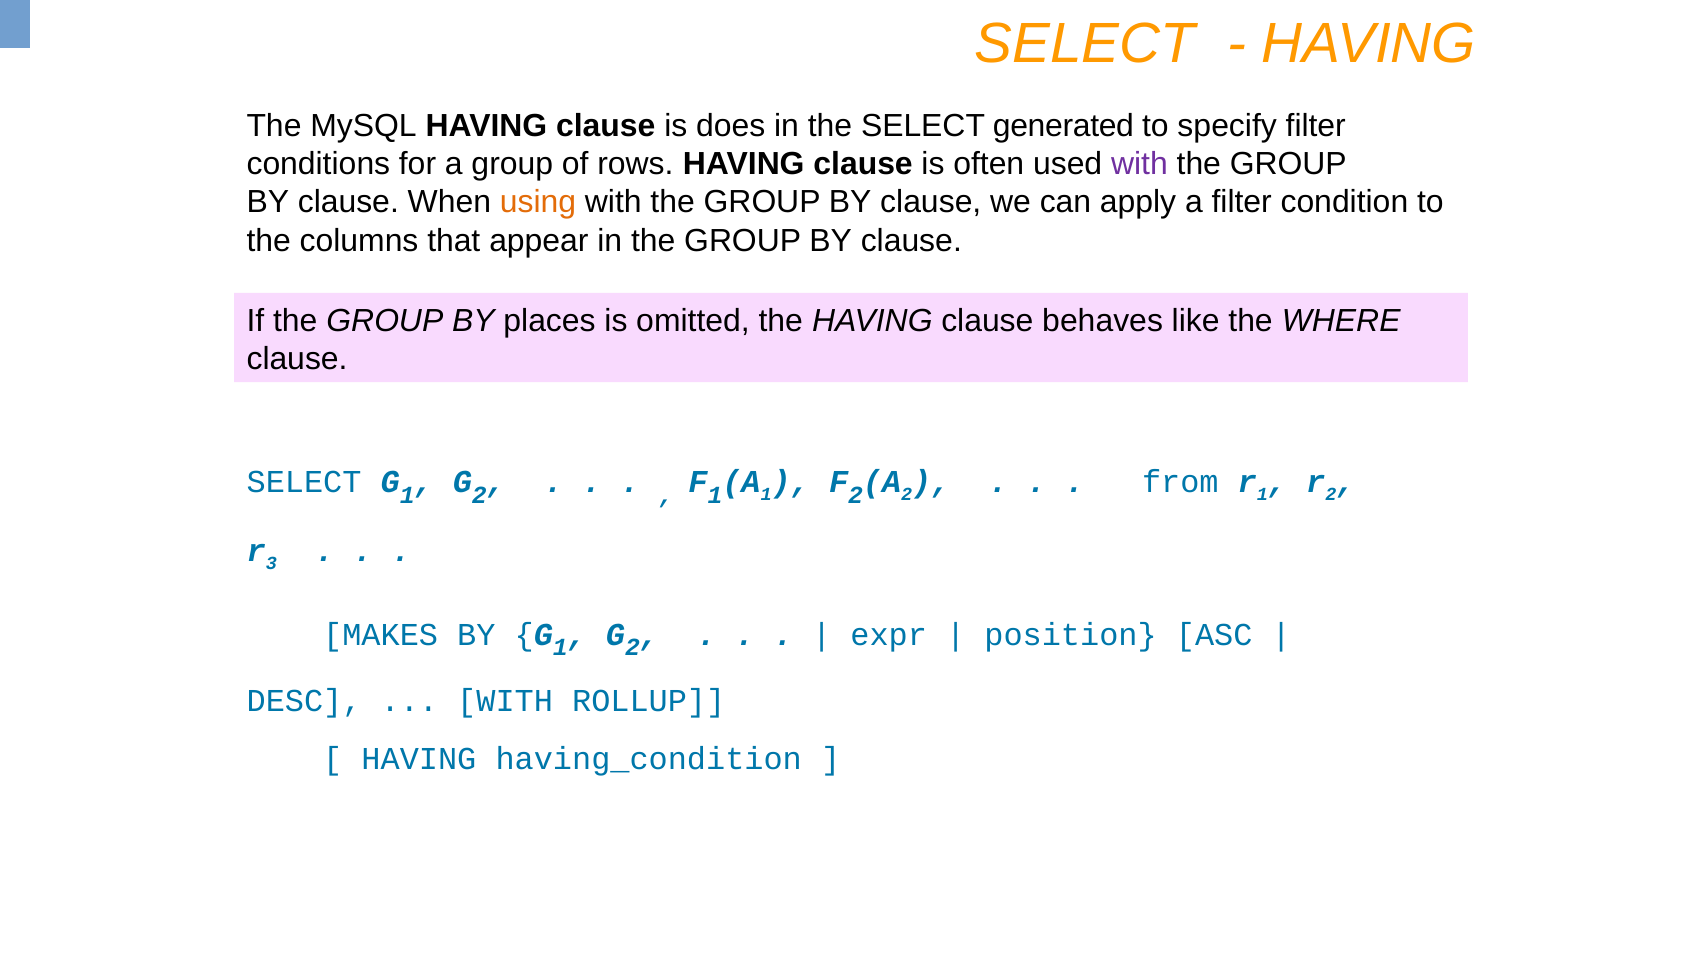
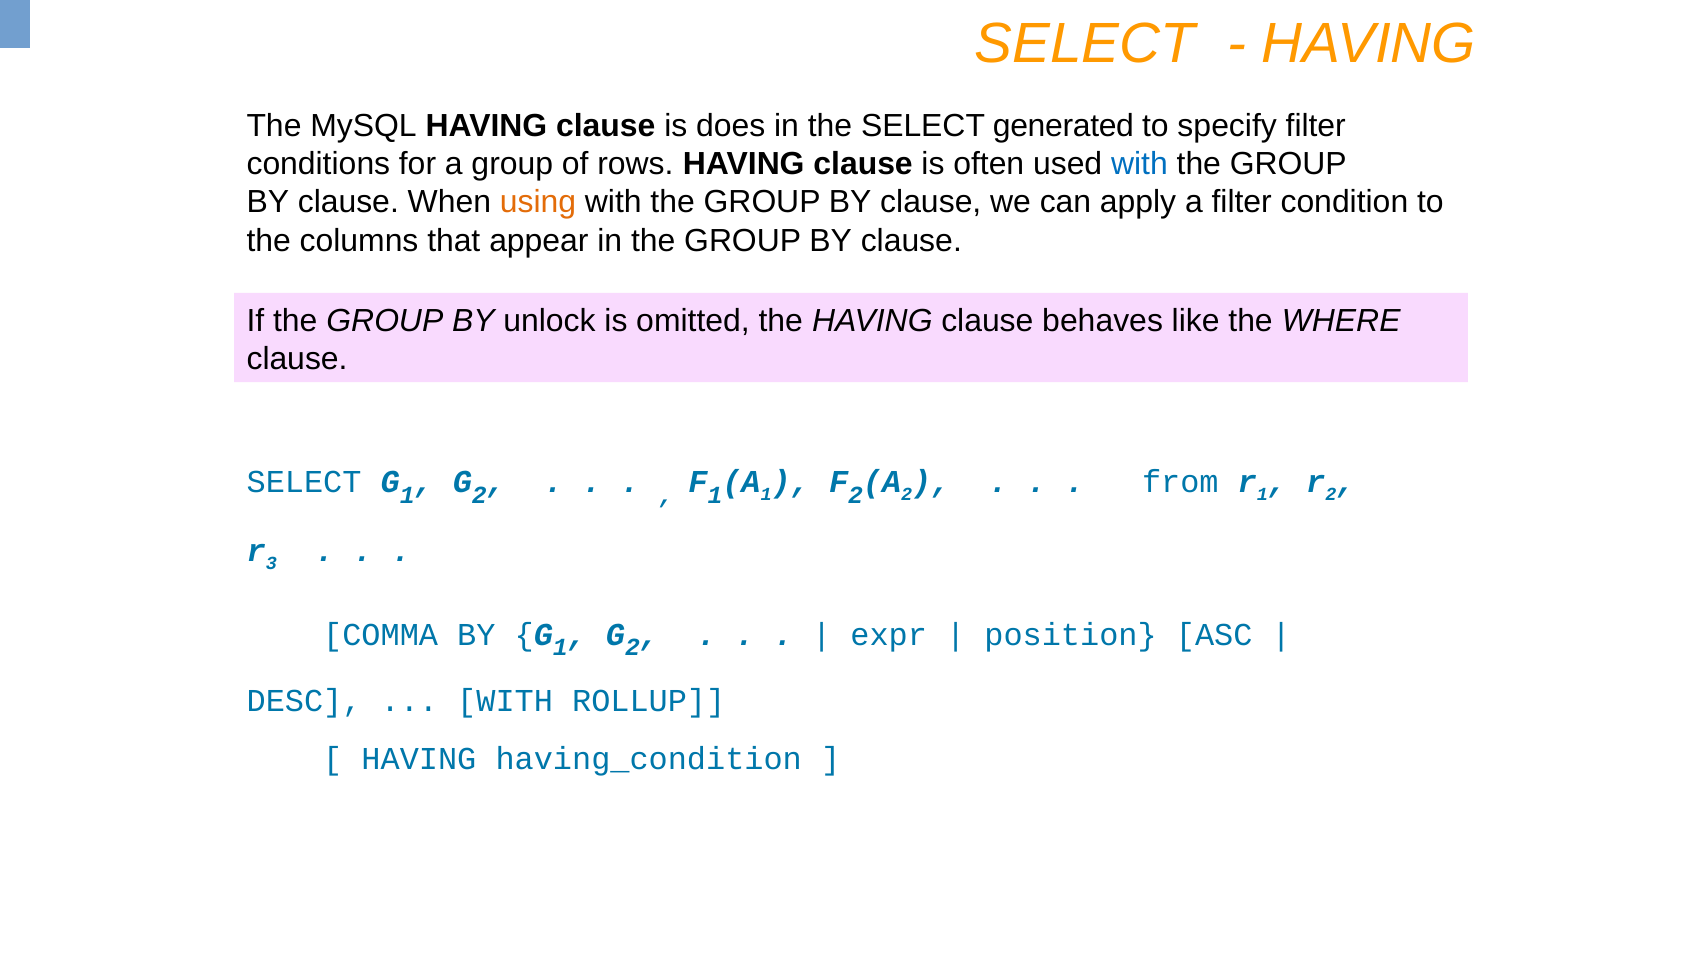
with colour: purple -> blue (1139, 164)
places: places -> unlock (550, 321)
MAKES: MAKES -> COMMA (381, 635)
